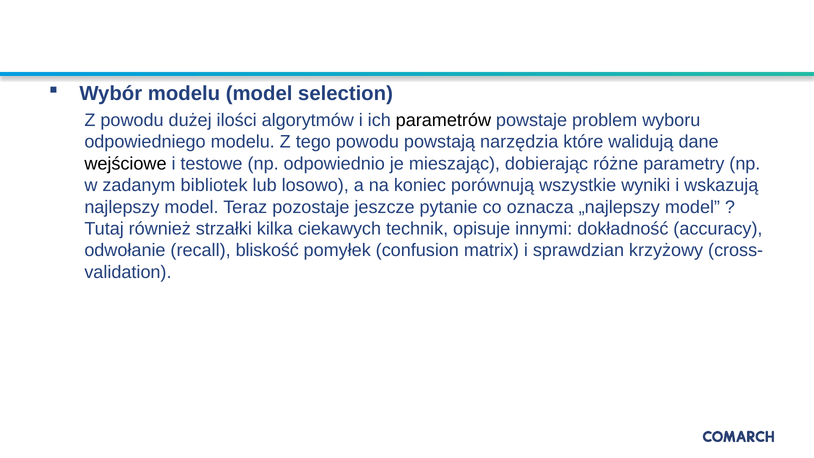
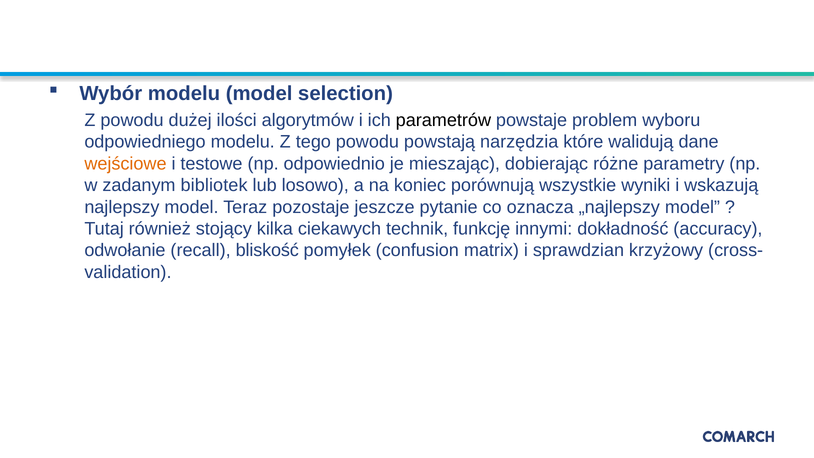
wejściowe colour: black -> orange (126, 164)
strzałki: strzałki -> stojący (224, 229)
opisuje: opisuje -> funkcję (482, 229)
